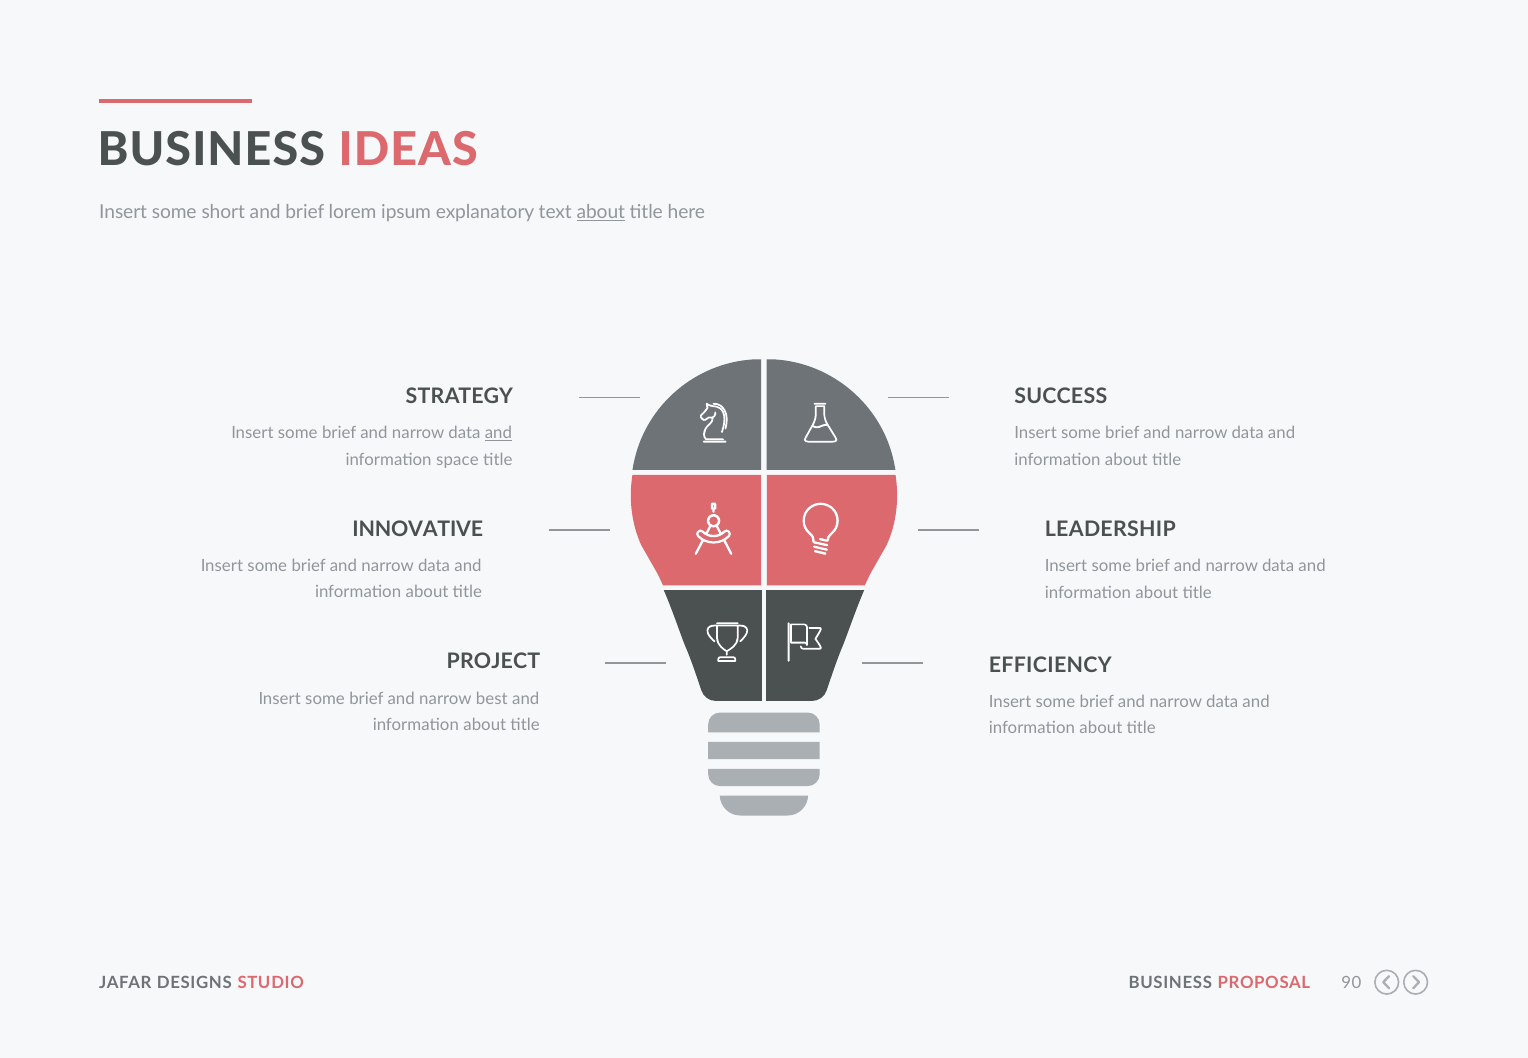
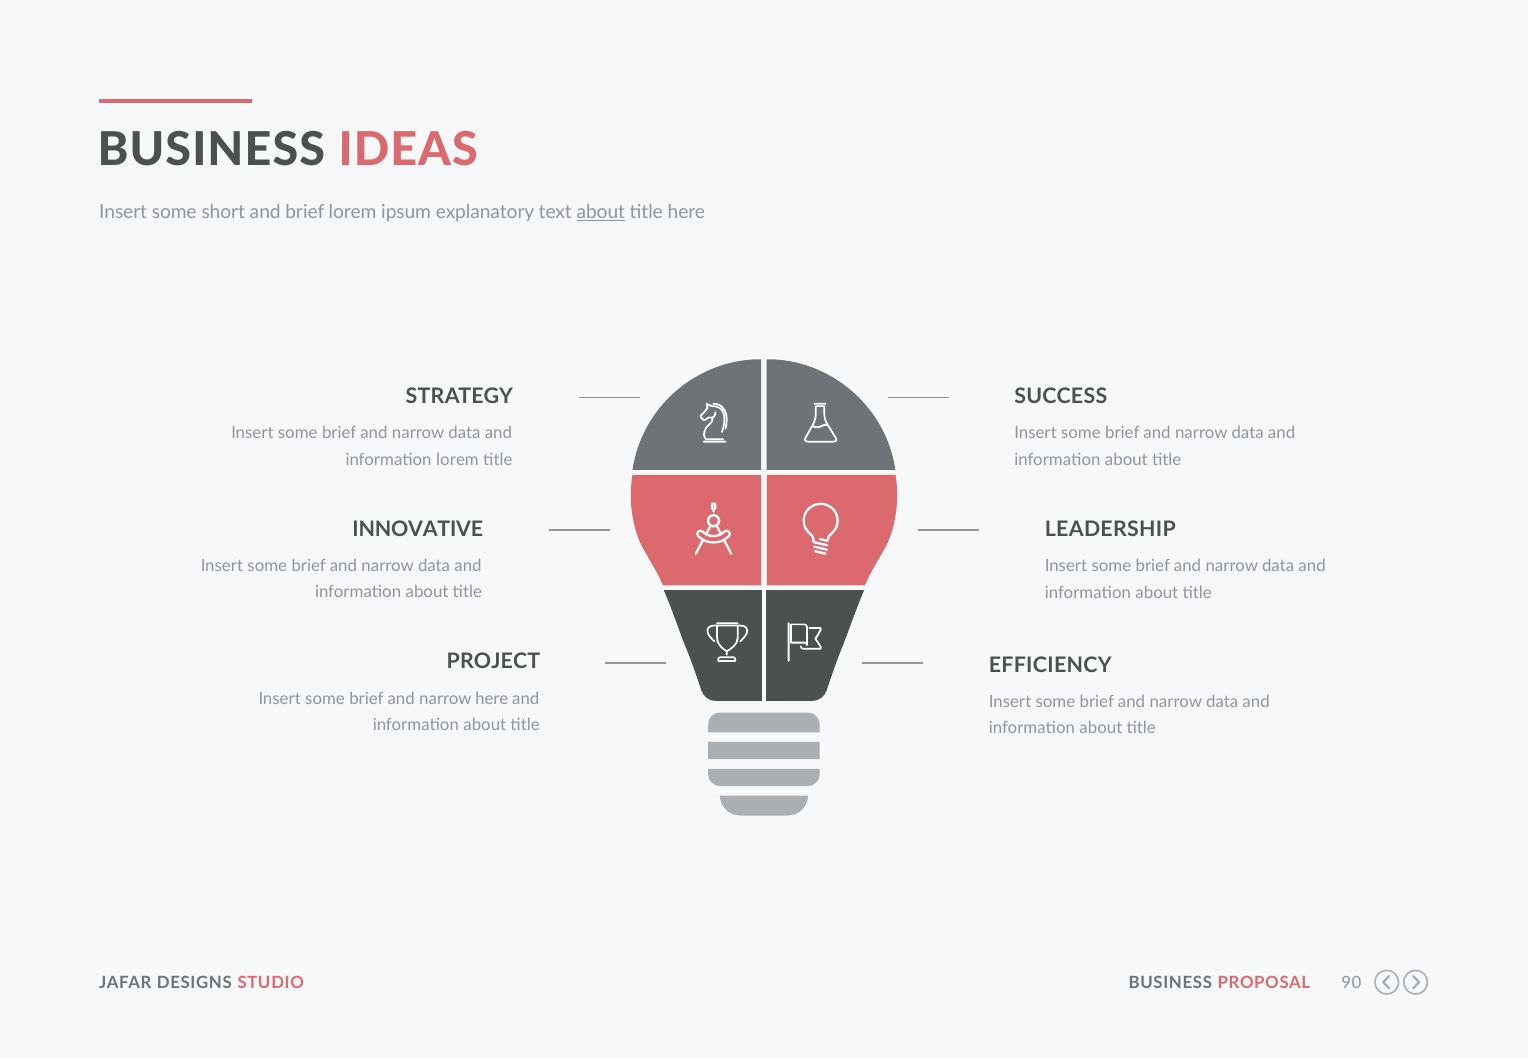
and underline: present -> none (498, 433)
information space: space -> lorem (457, 460)
narrow best: best -> here (492, 699)
